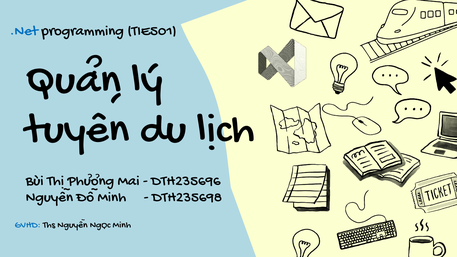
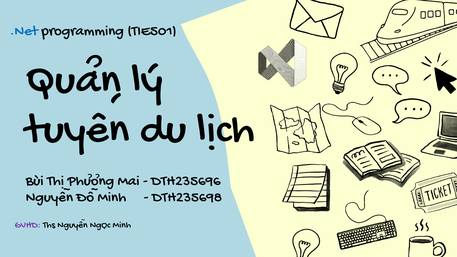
GVHD colour: blue -> purple (28, 224)
